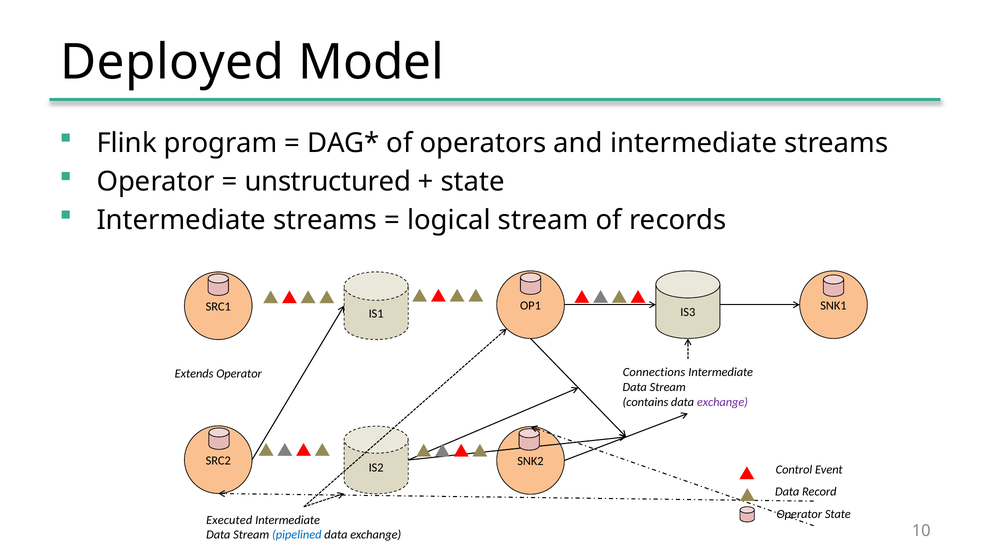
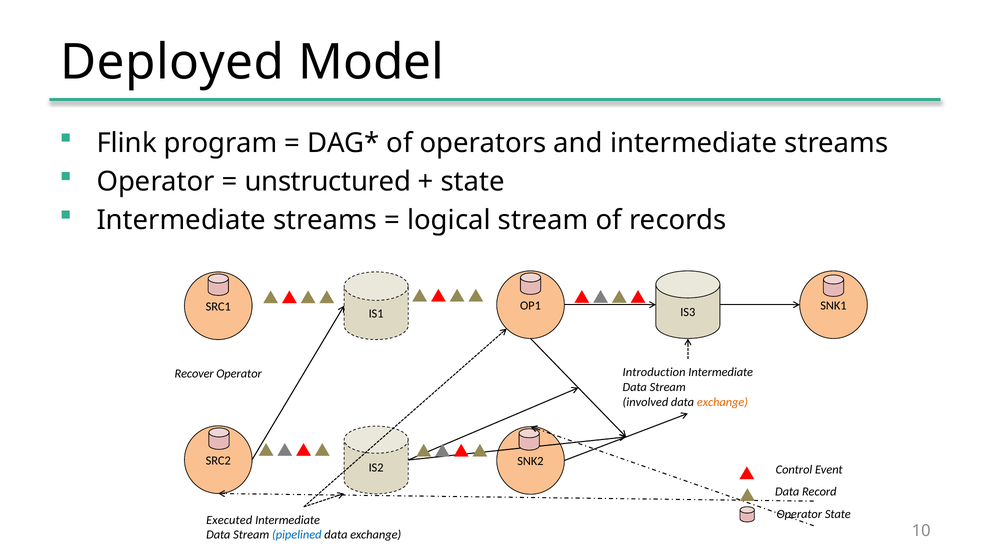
Extends: Extends -> Recover (194, 374)
Connections: Connections -> Introduction (654, 372)
contains: contains -> involved (645, 402)
exchange colour: purple -> orange (722, 402)
